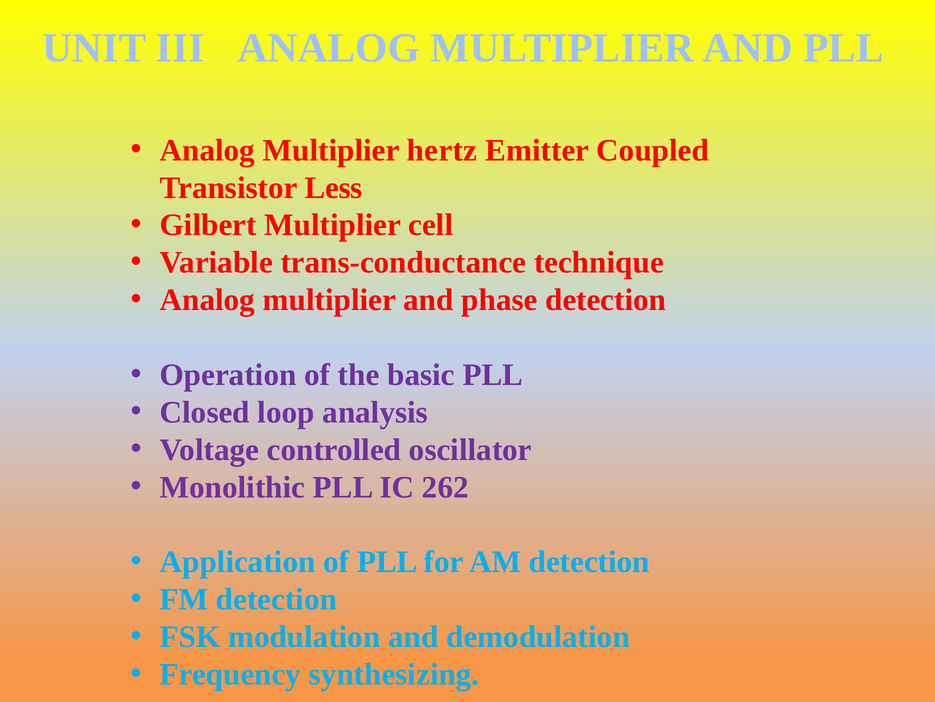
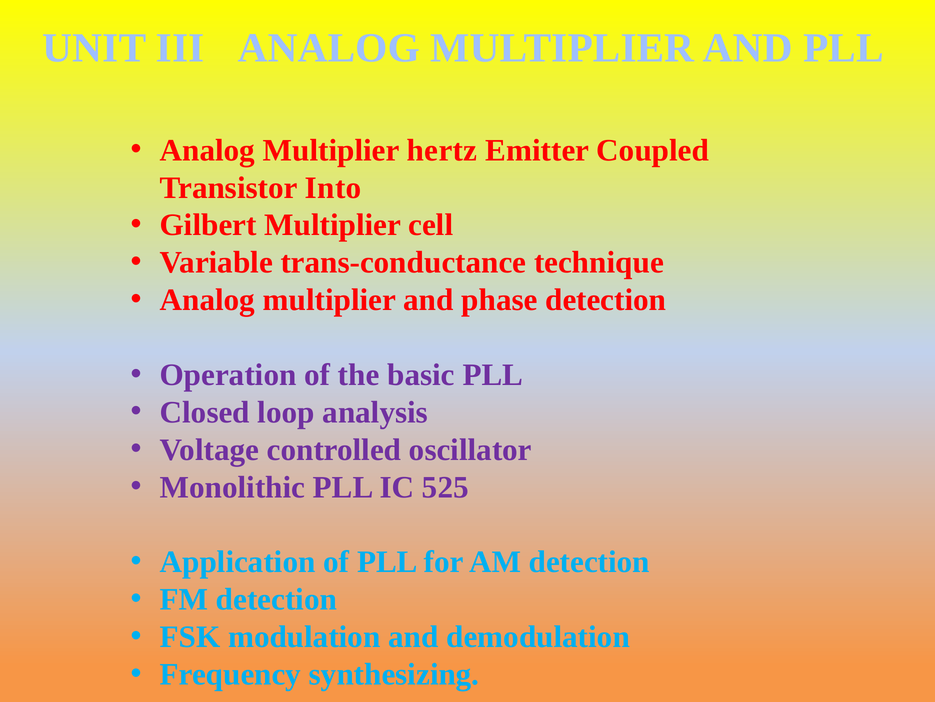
Less: Less -> Into (333, 188)
262: 262 -> 525 (445, 487)
